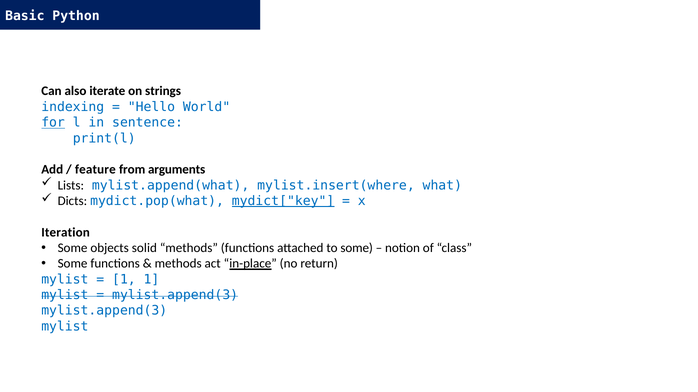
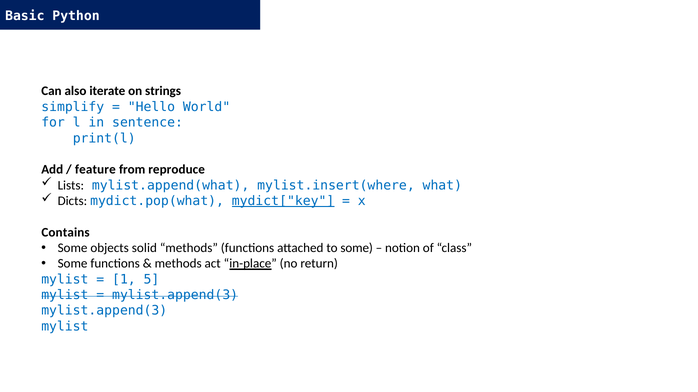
indexing: indexing -> simplify (73, 107)
for underline: present -> none (53, 123)
arguments: arguments -> reproduce (177, 170)
Iteration: Iteration -> Contains (66, 233)
1 1: 1 -> 5 (151, 280)
